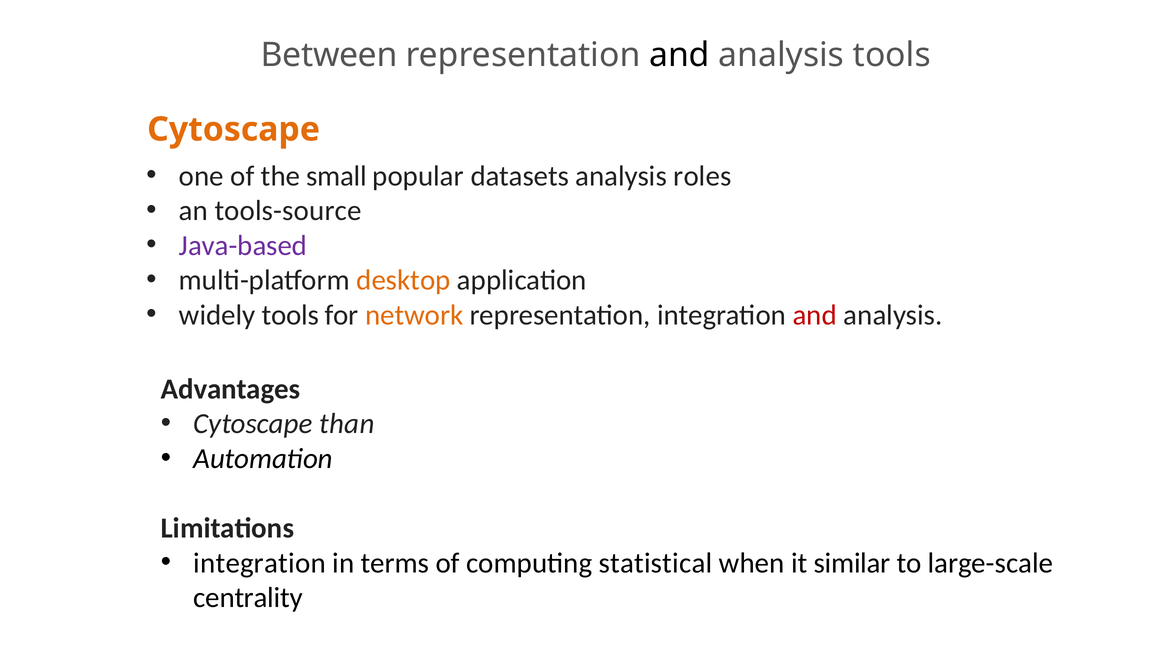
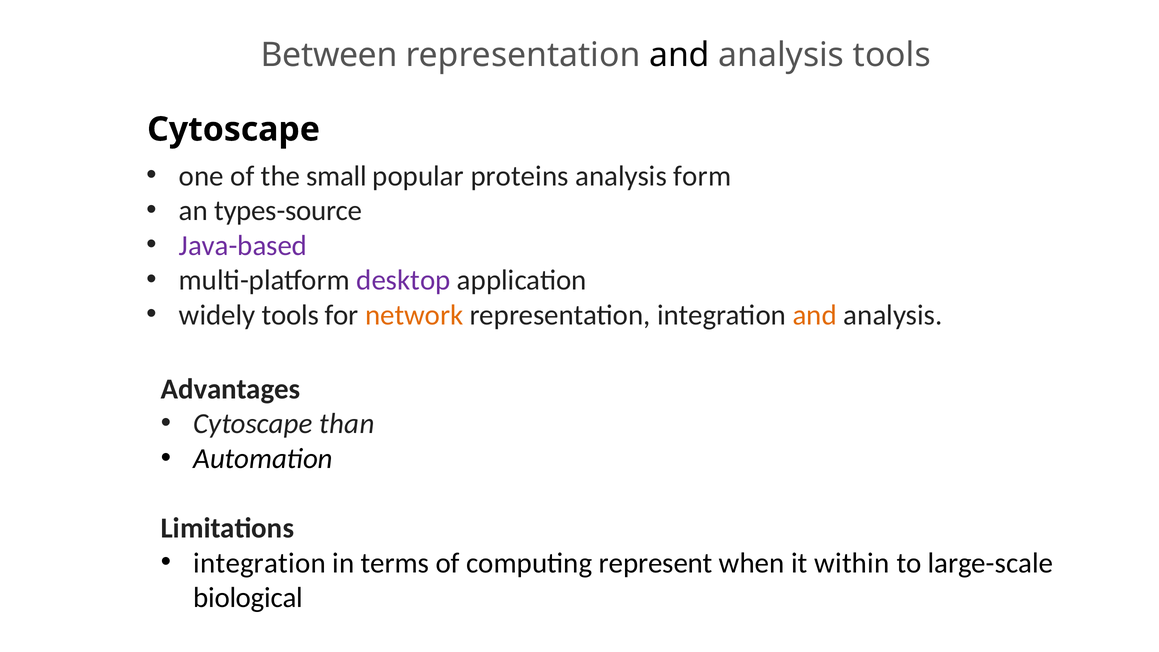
Cytoscape colour: orange -> black (234, 129)
datasets: datasets -> proteins (520, 176)
roles: roles -> form (702, 176)
tools-source: tools-source -> types-source (288, 211)
desktop colour: orange -> purple (403, 280)
and colour: red -> orange (815, 315)
statistical: statistical -> represent (656, 563)
similar: similar -> within (852, 563)
centrality: centrality -> biological (248, 598)
